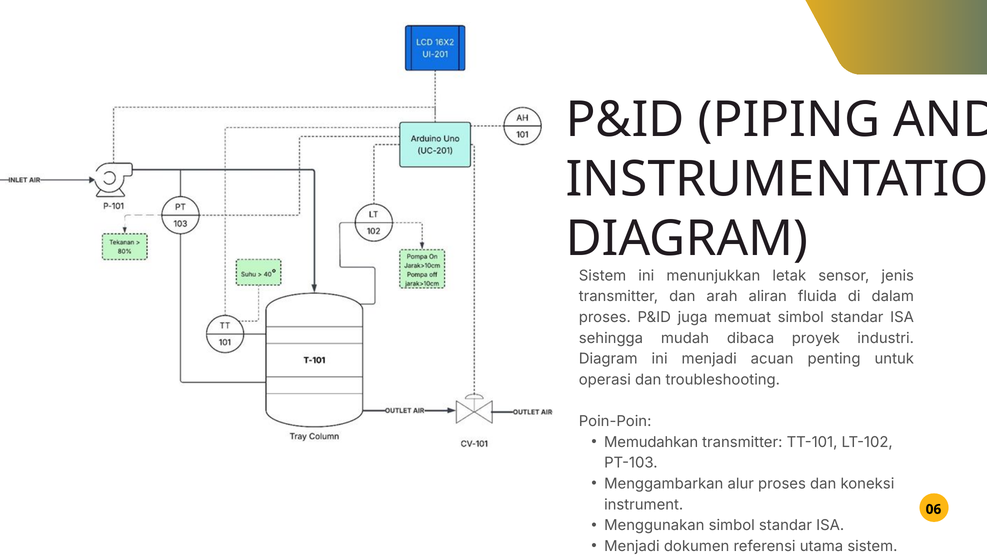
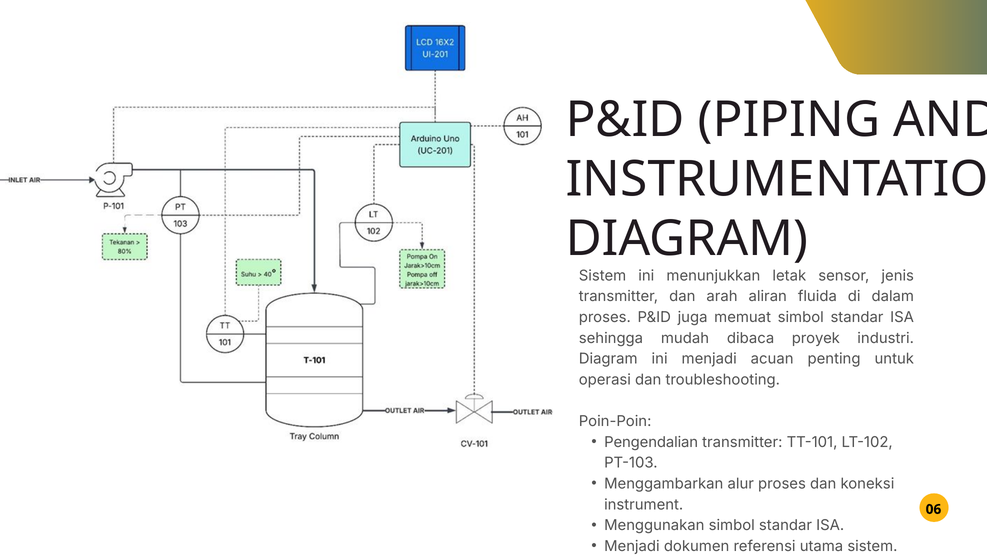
Memudahkan: Memudahkan -> Pengendalian (651, 442)
